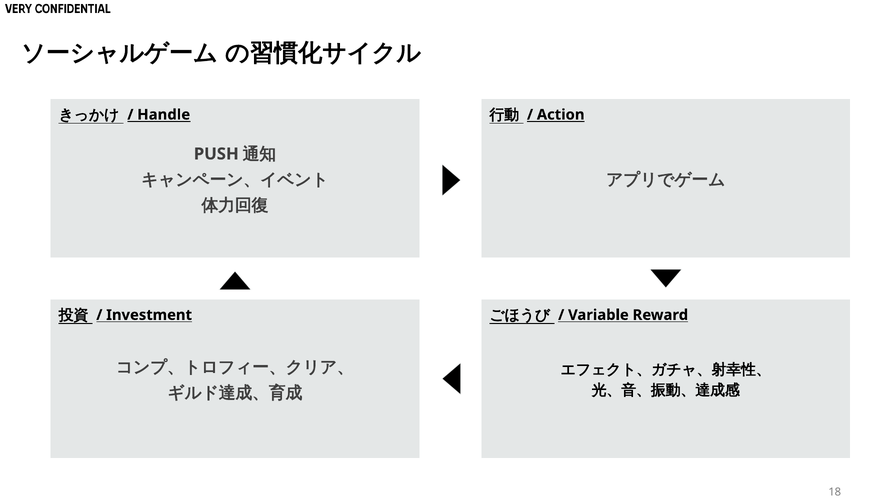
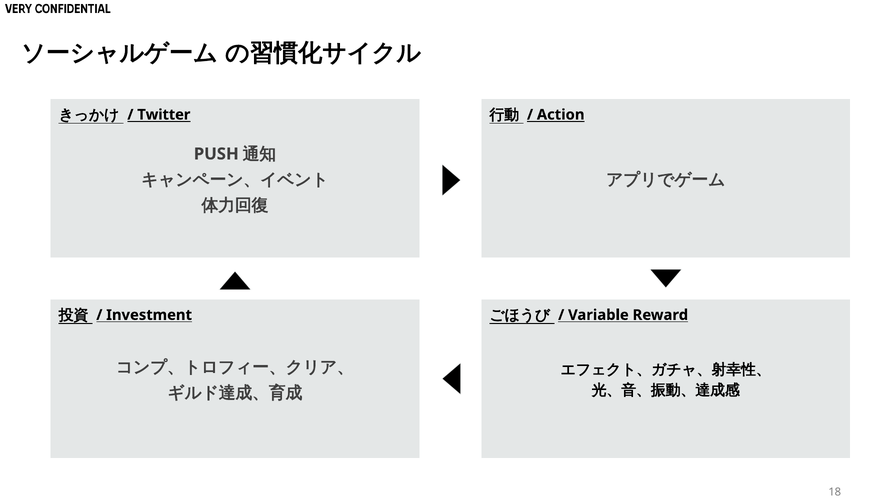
Handle: Handle -> Twitter (164, 115)
